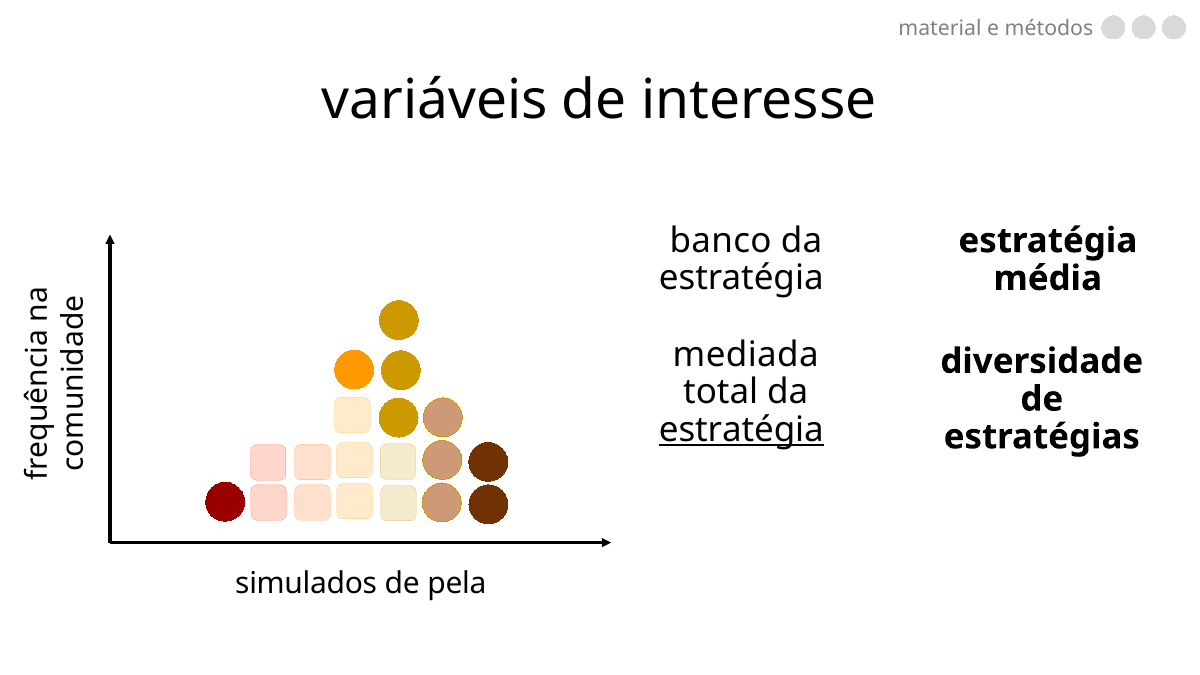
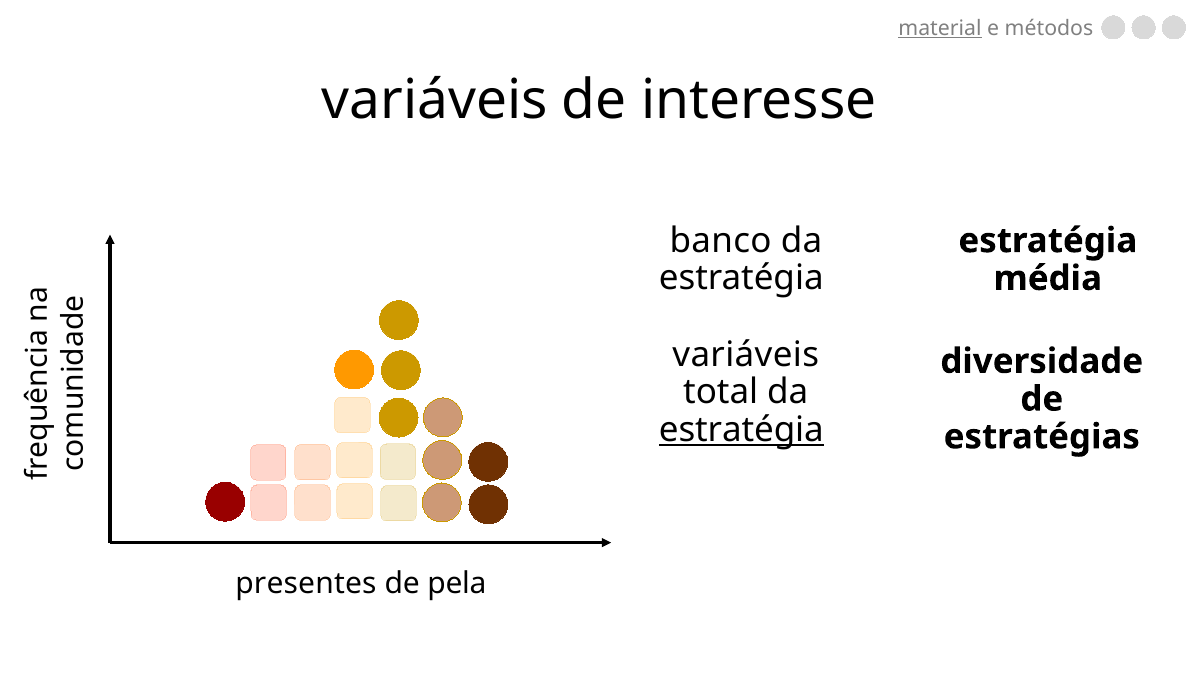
material underline: none -> present (940, 28)
mediada: mediada -> variáveis (746, 354)
simulados: simulados -> presentes (306, 584)
